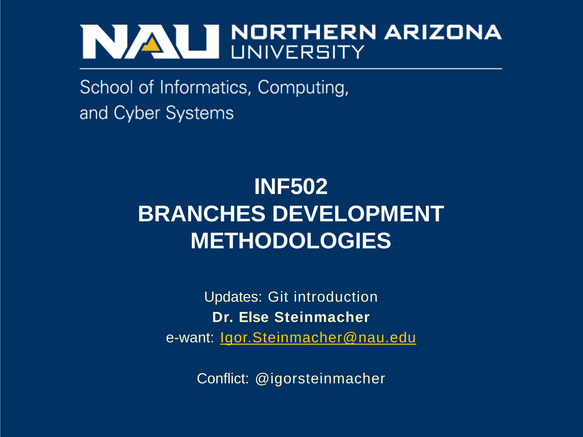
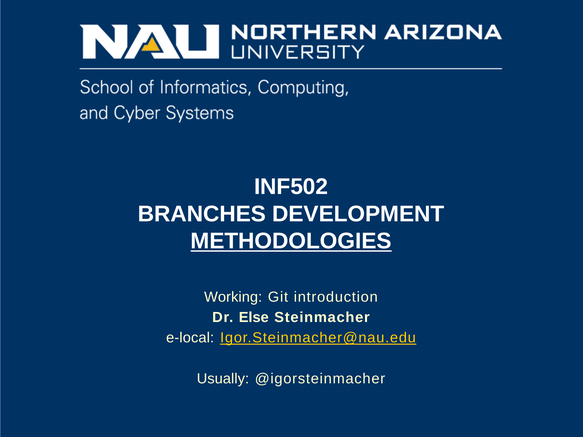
METHODOLOGIES underline: none -> present (291, 241)
Updates: Updates -> Working (233, 297)
e-want: e-want -> e-local (190, 338)
Conflict: Conflict -> Usually (223, 379)
